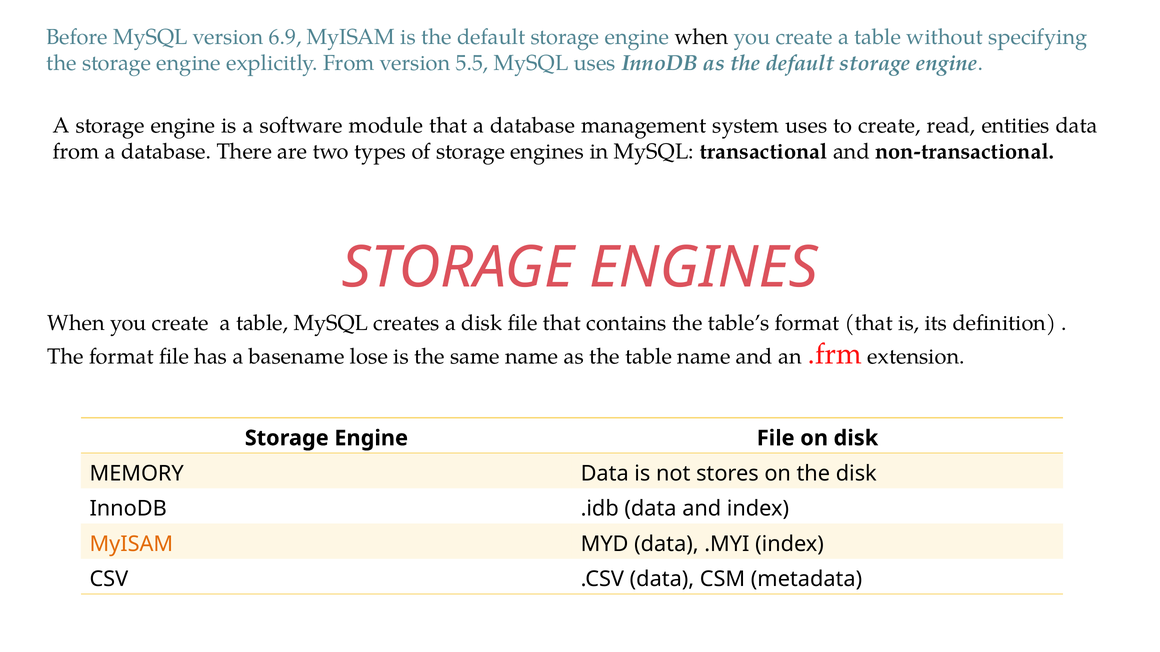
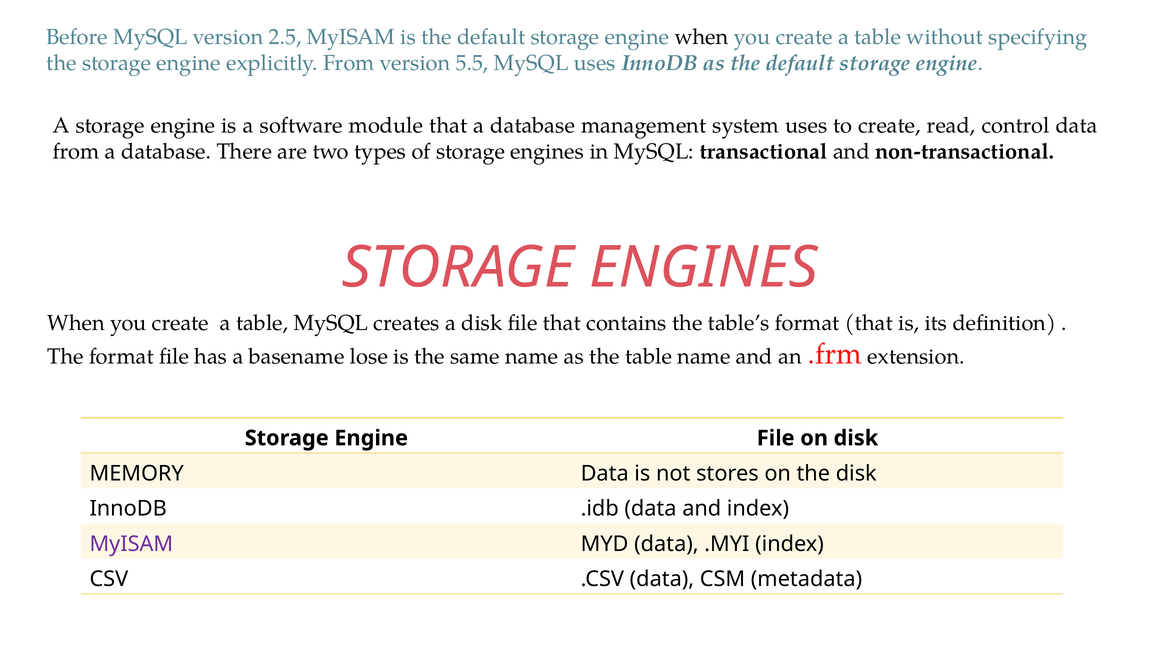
6.9: 6.9 -> 2.5 (285, 37)
entities: entities -> control (1016, 126)
MyISAM colour: orange -> purple (131, 544)
